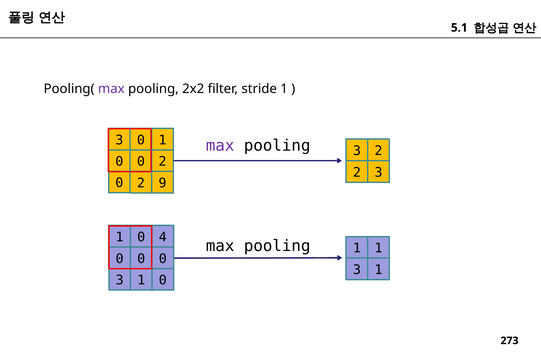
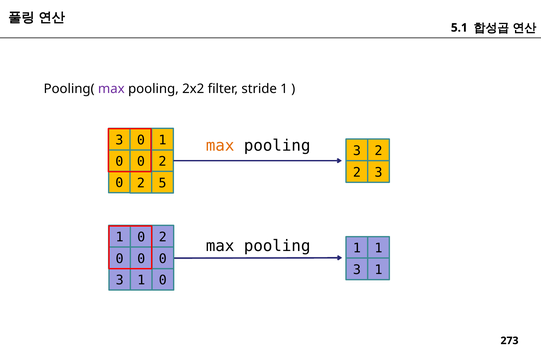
max colour: purple -> orange (220, 146)
9: 9 -> 5 (162, 183)
1 0 4: 4 -> 2 (163, 237)
